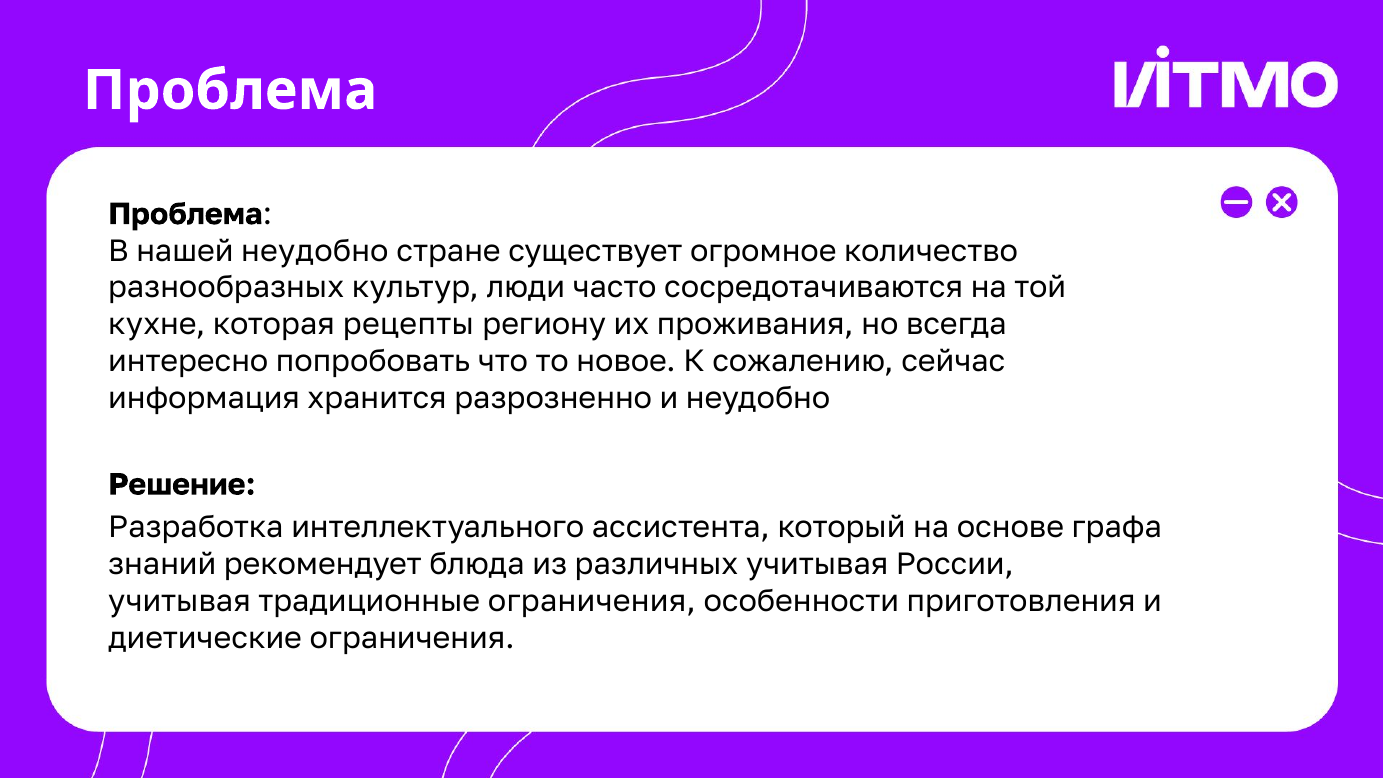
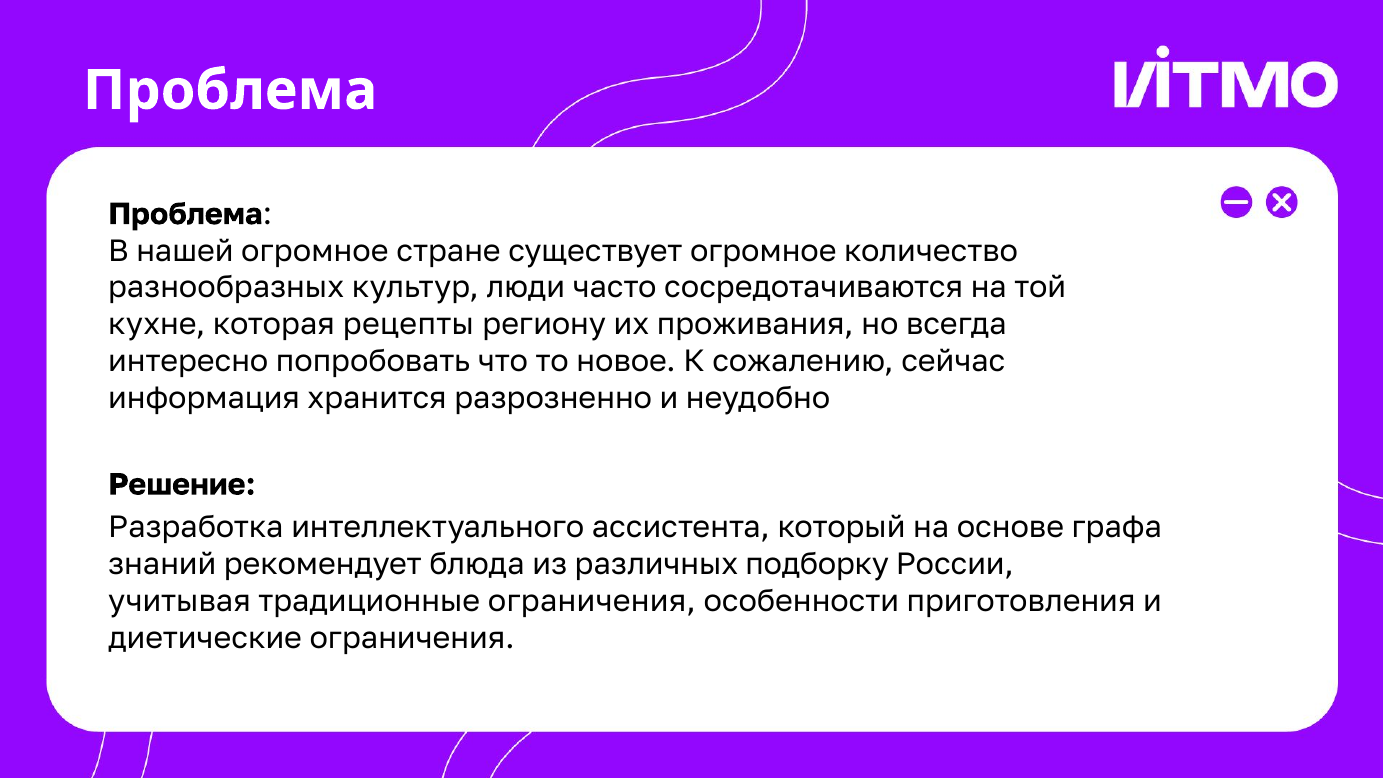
нашей неудобно: неудобно -> огромное (315, 251)
различных учитывая: учитывая -> подборку (817, 564)
